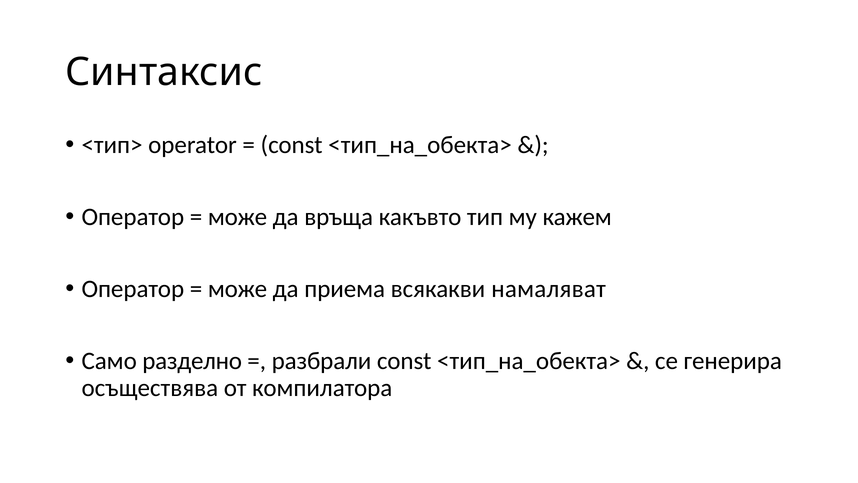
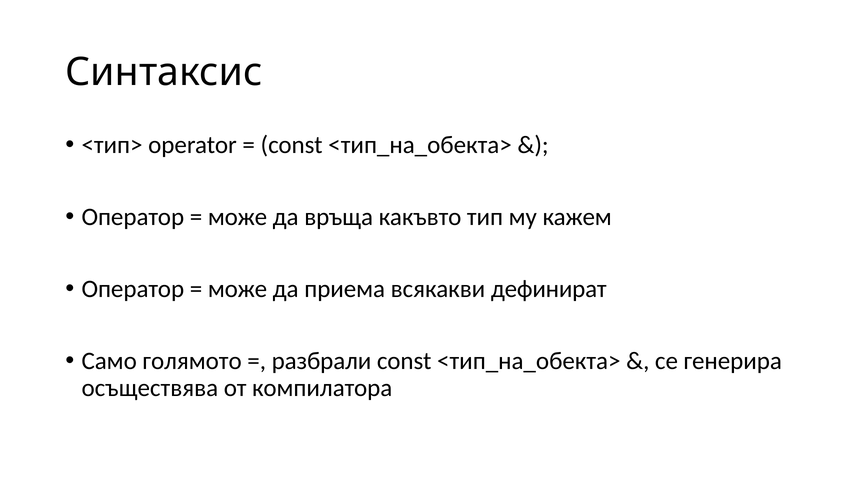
намаляват: намаляват -> дефинират (549, 289)
разделно: разделно -> голямото (192, 360)
